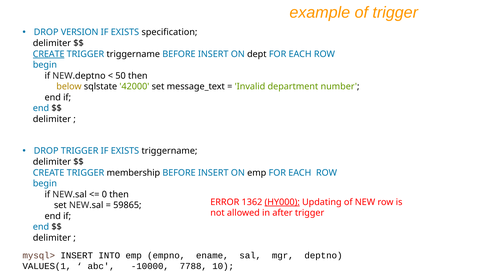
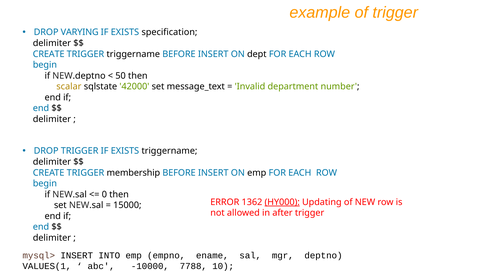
VERSION: VERSION -> VARYING (80, 32)
CREATE underline: present -> none (49, 54)
below: below -> scalar (69, 87)
59865: 59865 -> 15000 (127, 205)
